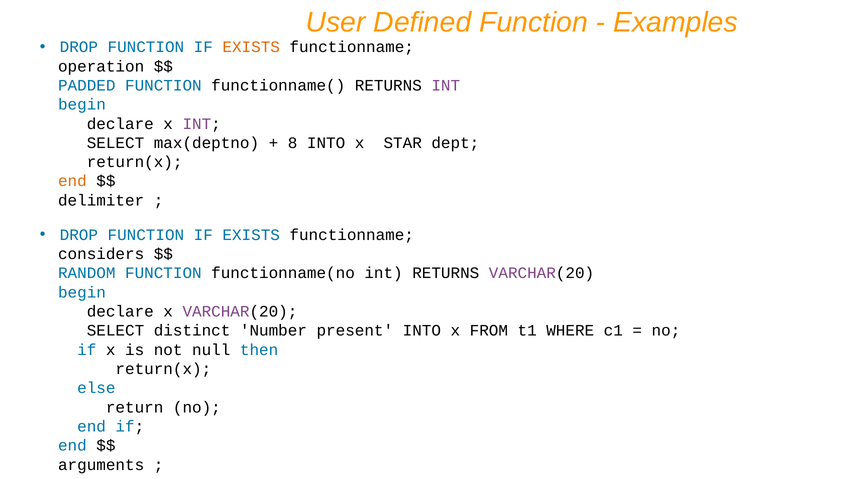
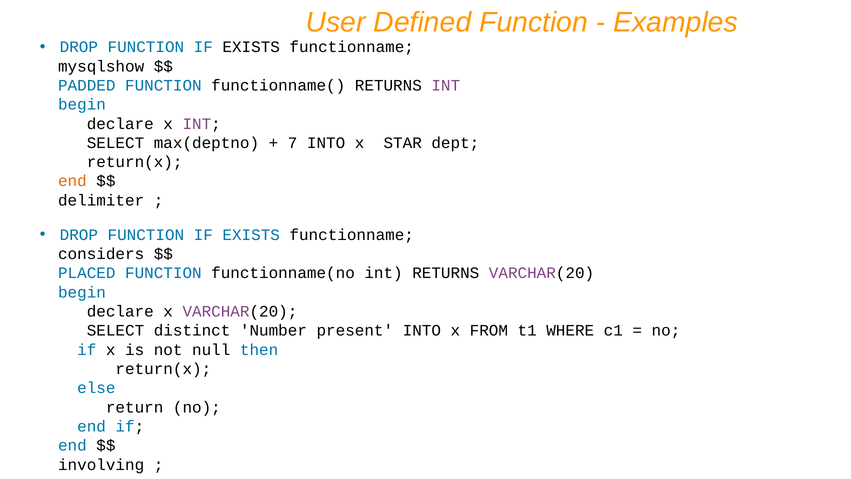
EXISTS colour: orange -> black (251, 47)
operation: operation -> mysqlshow (101, 66)
8: 8 -> 7 (293, 143)
RANDOM: RANDOM -> PLACED (87, 273)
arguments: arguments -> involving (101, 464)
